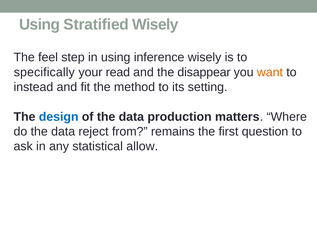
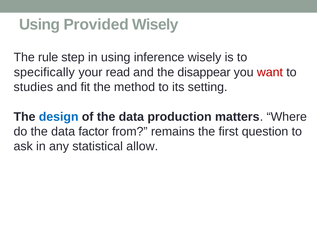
Stratified: Stratified -> Provided (96, 25)
feel: feel -> rule (48, 57)
want colour: orange -> red (270, 72)
instead: instead -> studies (33, 87)
reject: reject -> factor (94, 131)
